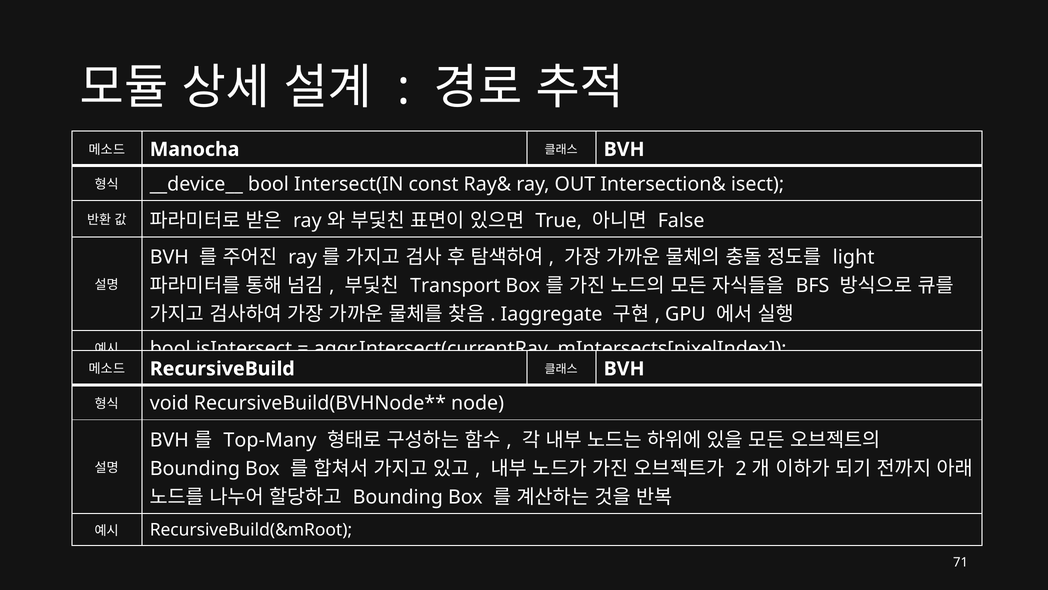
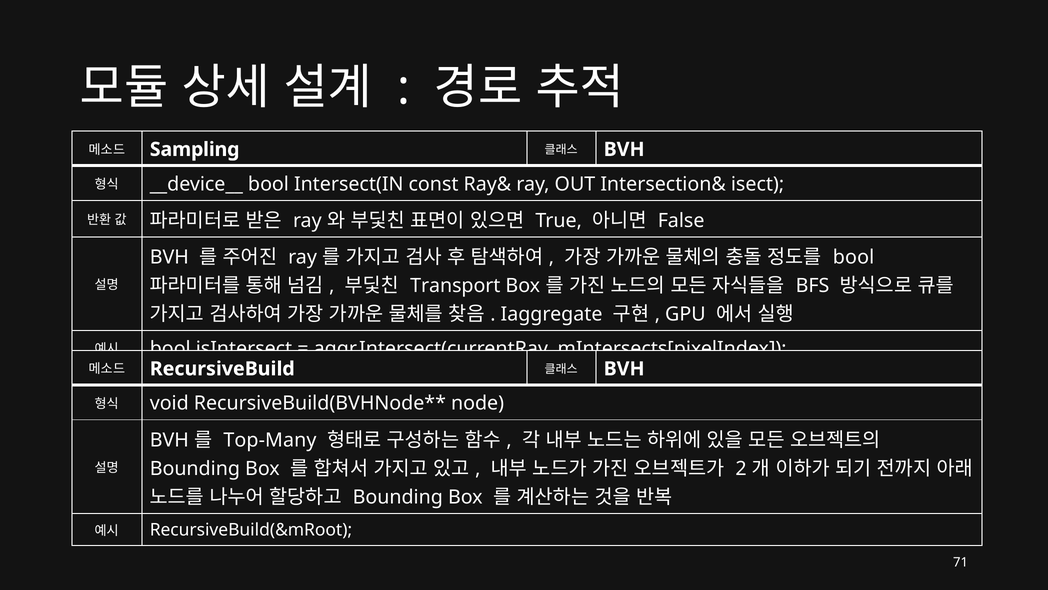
Manocha: Manocha -> Sampling (195, 149)
light: light -> bool (854, 257)
